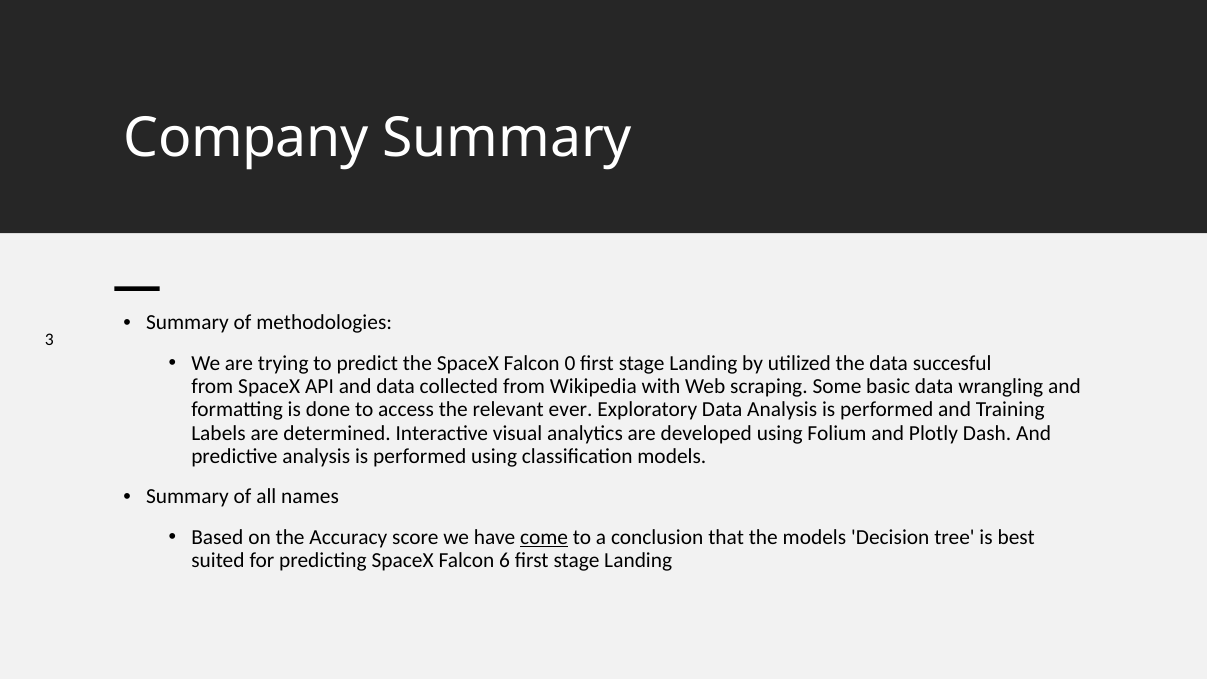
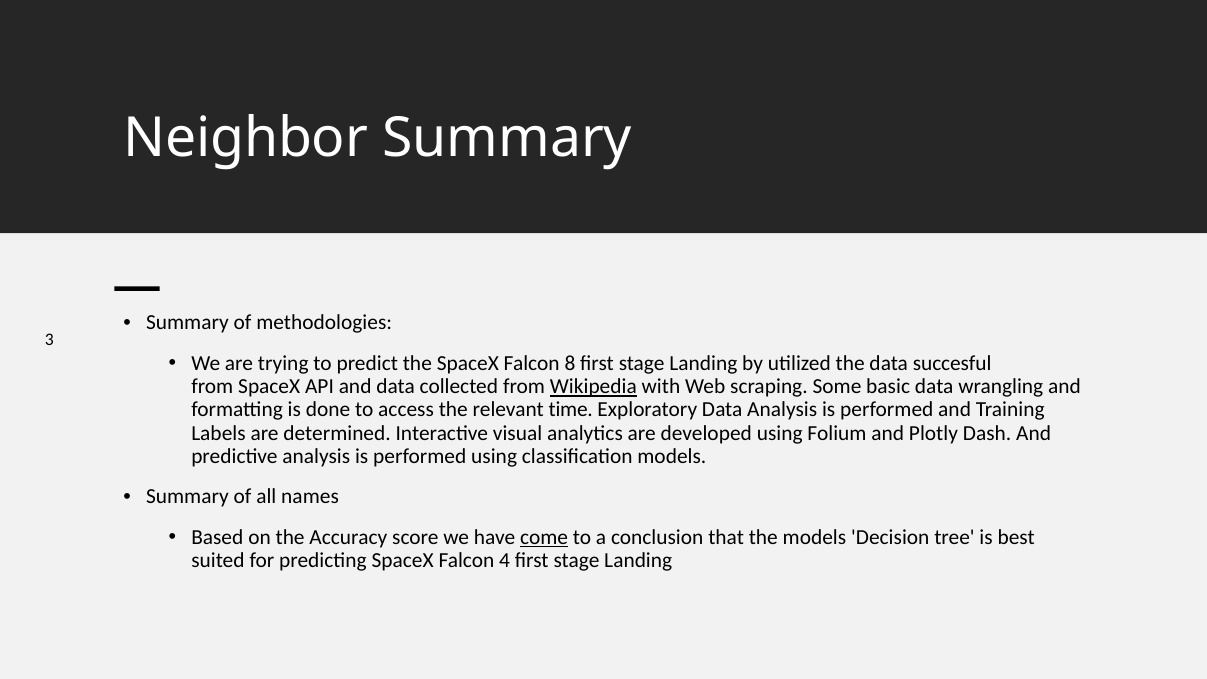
Company: Company -> Neighbor (246, 138)
0: 0 -> 8 (570, 364)
Wikipedia underline: none -> present (593, 387)
ever: ever -> time (571, 410)
6: 6 -> 4 (505, 561)
